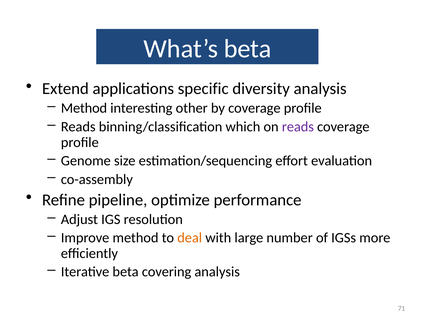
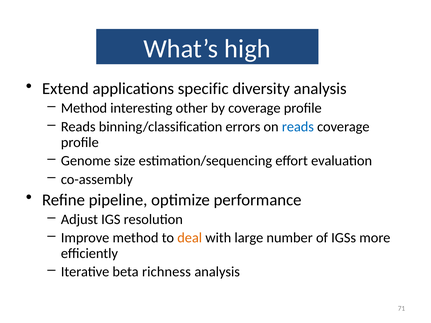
What’s beta: beta -> high (247, 49)
which: which -> errors (243, 127)
reads colour: purple -> blue (298, 127)
covering: covering -> richness (166, 272)
